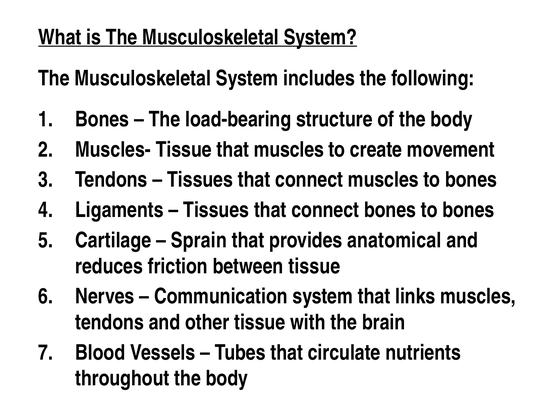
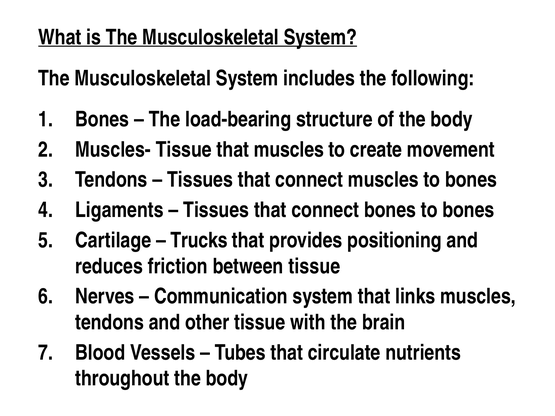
Sprain: Sprain -> Trucks (199, 240)
anatomical: anatomical -> positioning (394, 240)
